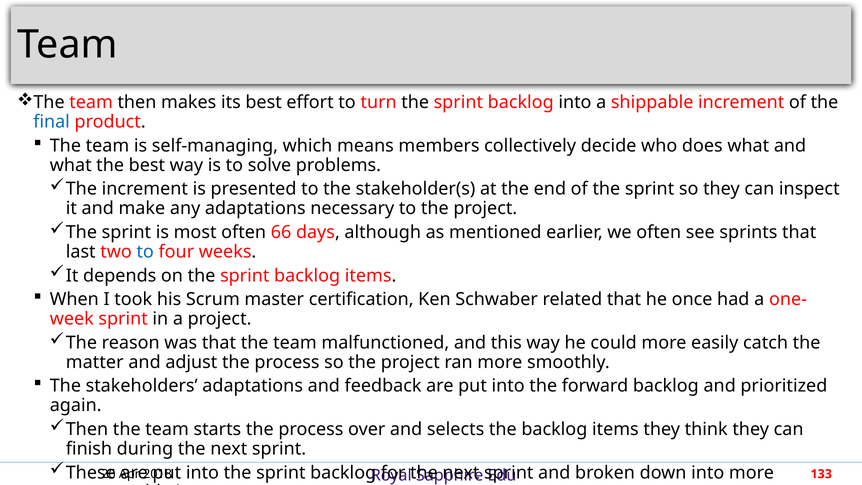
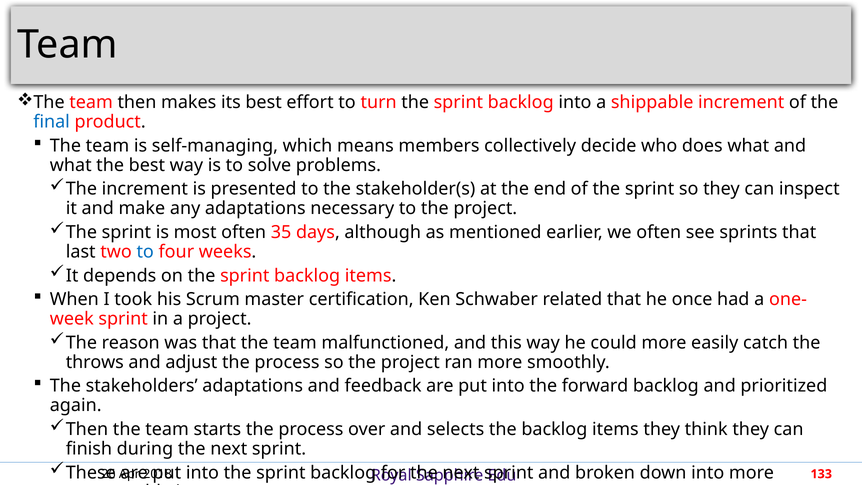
66: 66 -> 35 (281, 232)
matter: matter -> throws (95, 362)
